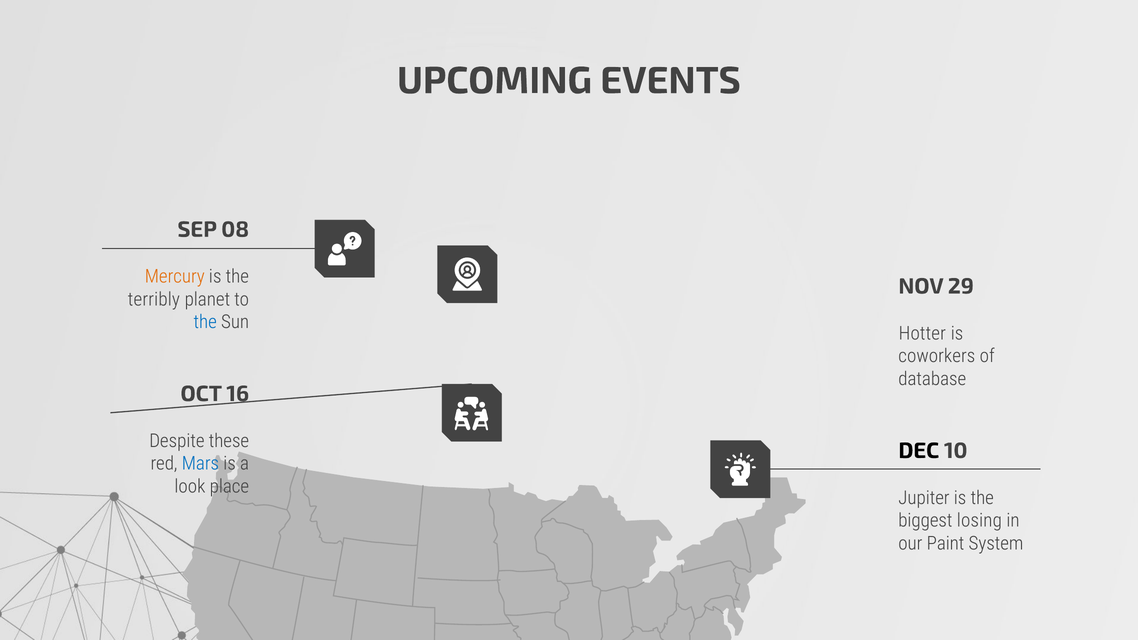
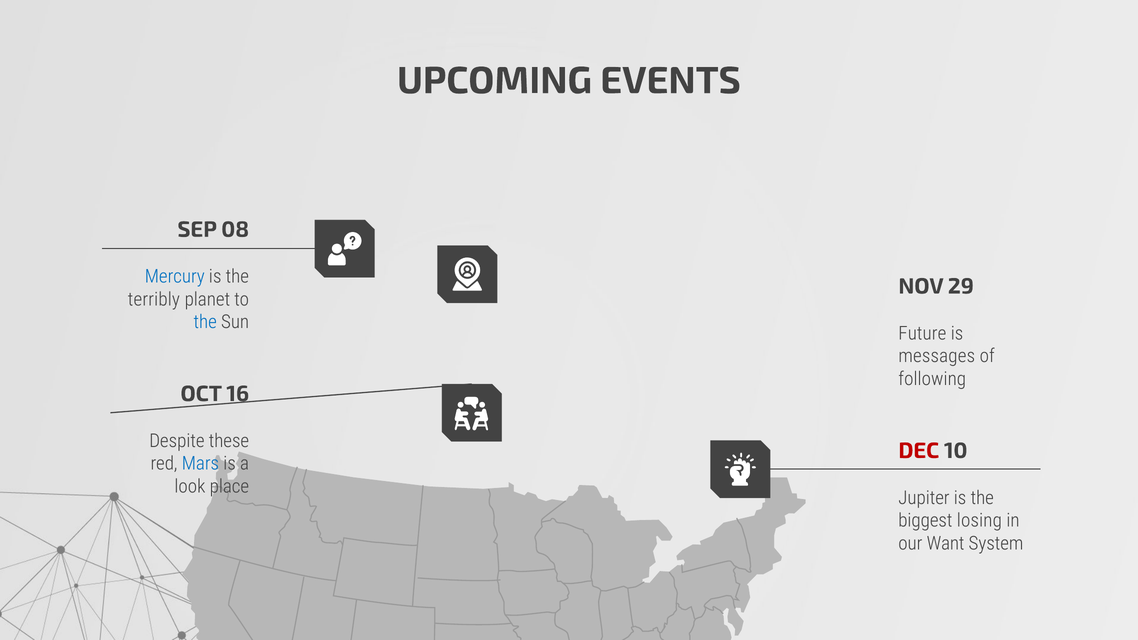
Mercury colour: orange -> blue (175, 277)
Hotter: Hotter -> Future (922, 333)
coworkers: coworkers -> messages (937, 356)
database: database -> following (932, 379)
DEC colour: black -> red (919, 451)
Paint: Paint -> Want (946, 543)
